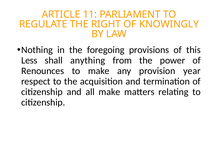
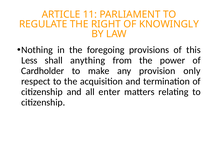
Renounces: Renounces -> Cardholder (43, 71)
year: year -> only (192, 71)
all make: make -> enter (109, 92)
